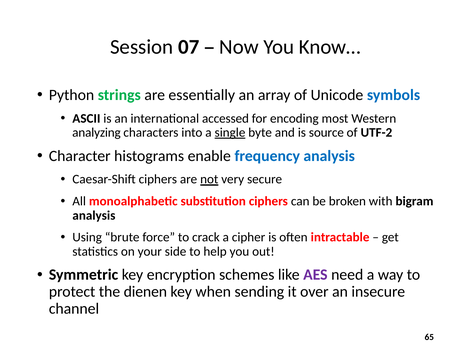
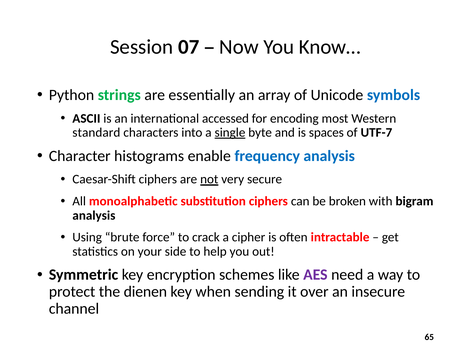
analyzing: analyzing -> standard (96, 133)
source: source -> spaces (326, 133)
UTF-2: UTF-2 -> UTF-7 (376, 133)
